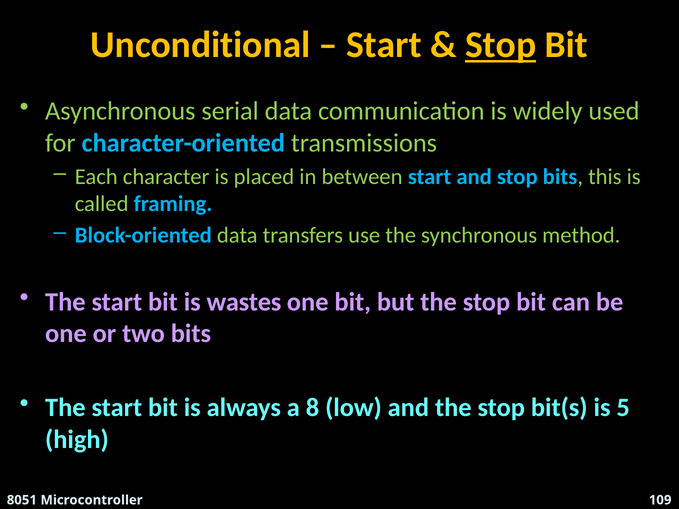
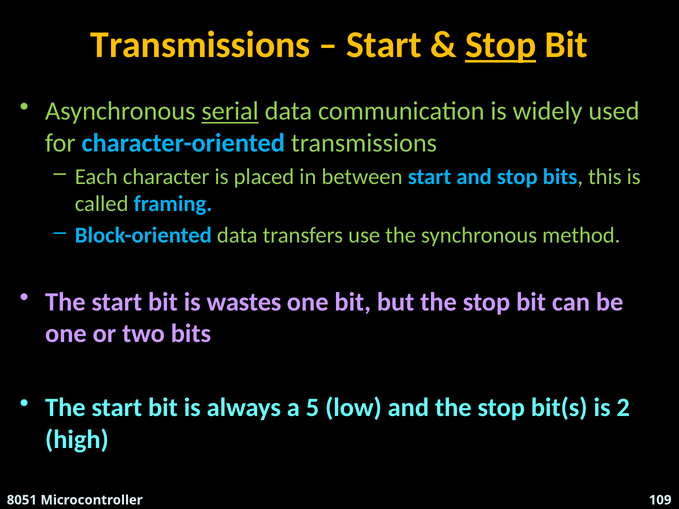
Unconditional: Unconditional -> Transmissions (200, 45)
serial underline: none -> present (230, 111)
8: 8 -> 5 (313, 408)
5: 5 -> 2 (623, 408)
